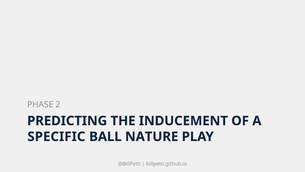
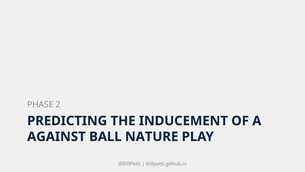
SPECIFIC: SPECIFIC -> AGAINST (56, 136)
